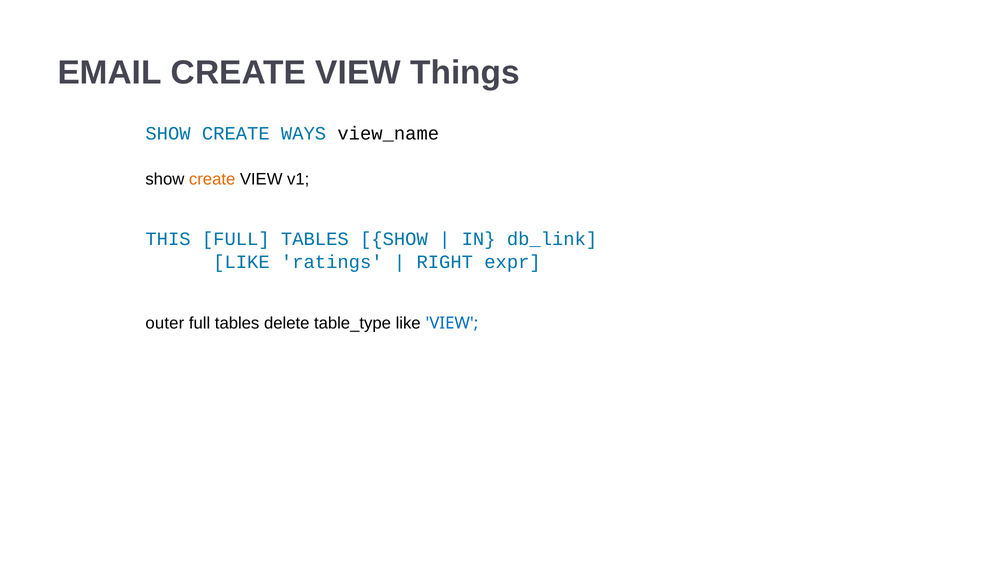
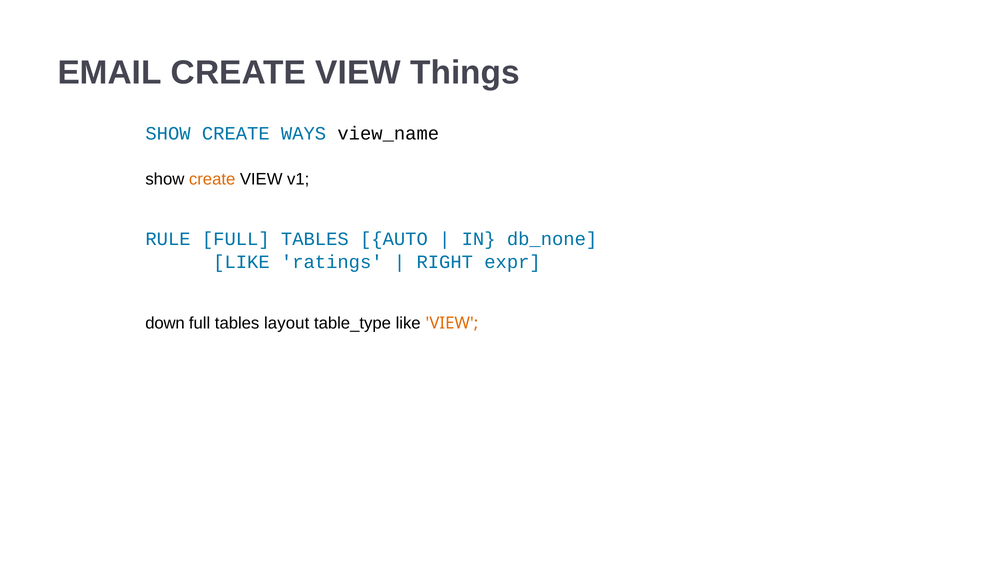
THIS: THIS -> RULE (168, 239)
TABLES SHOW: SHOW -> AUTO (394, 239)
db_link: db_link -> db_none (552, 239)
outer: outer -> down (165, 323)
delete: delete -> layout (287, 323)
VIEW colour: blue -> orange (452, 323)
